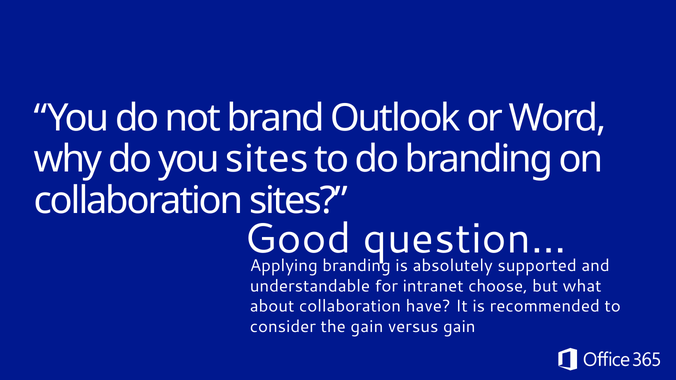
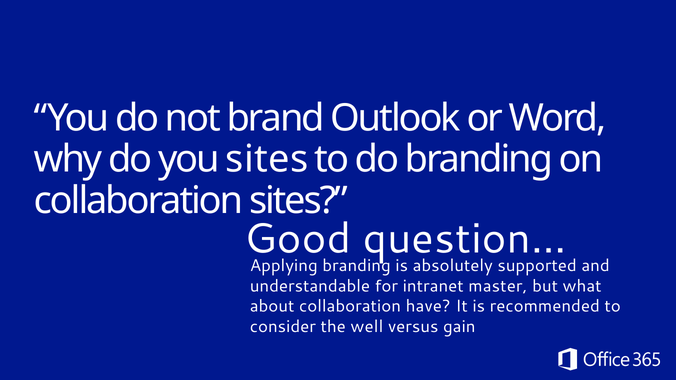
choose: choose -> master (498, 286)
the gain: gain -> well (367, 327)
